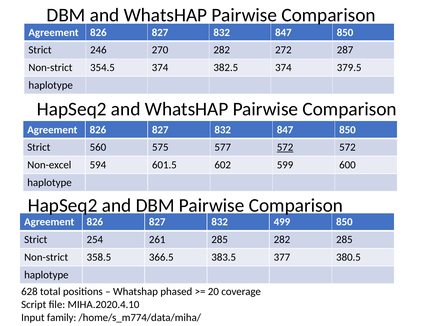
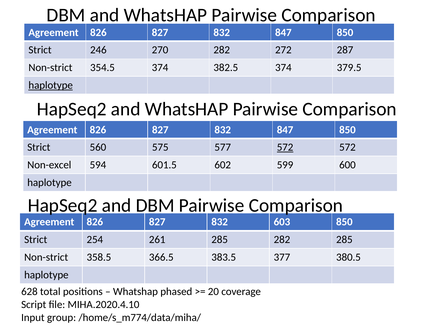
haplotype underline: none -> present (51, 85)
499: 499 -> 603 (282, 222)
family: family -> group (62, 317)
